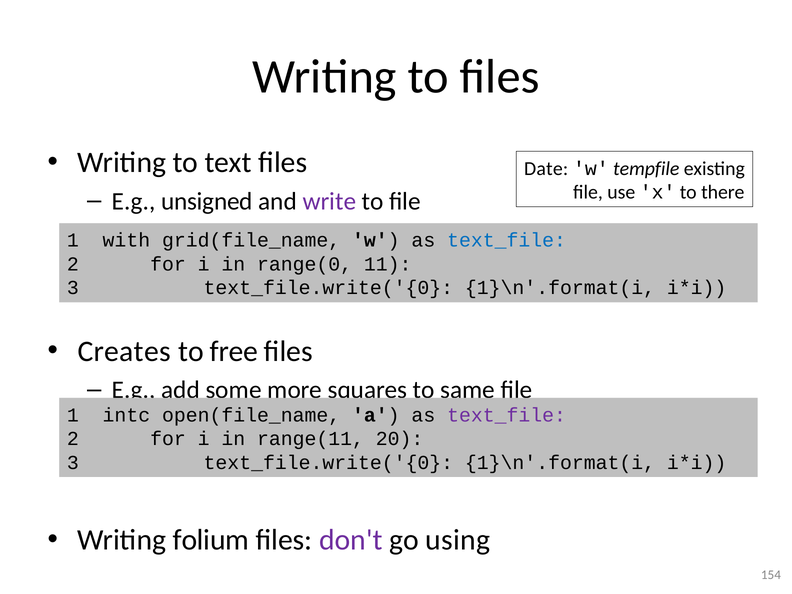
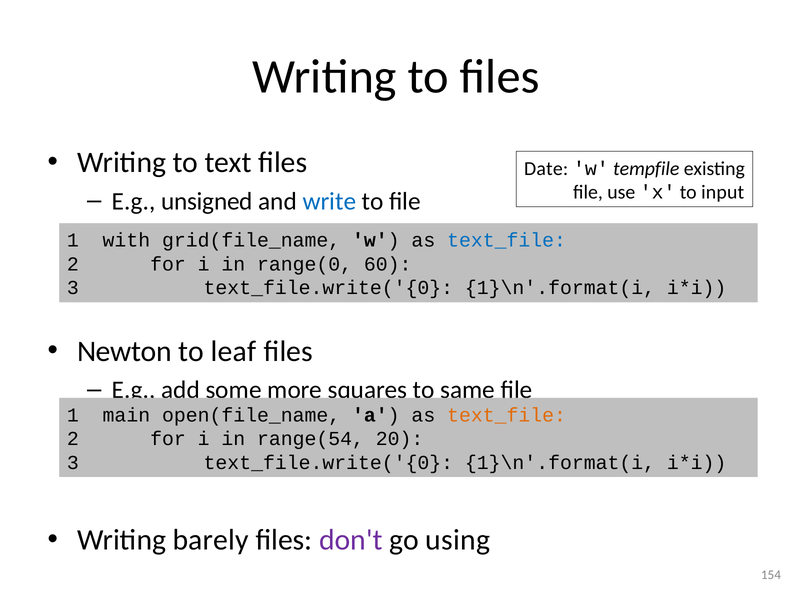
there: there -> input (723, 192)
write colour: purple -> blue (329, 201)
11: 11 -> 60 (388, 264)
Creates: Creates -> Newton (125, 351)
free: free -> leaf (234, 351)
intc: intc -> main (126, 415)
text_file colour: purple -> orange (507, 415)
range(11: range(11 -> range(54 (311, 439)
folium: folium -> barely (211, 540)
